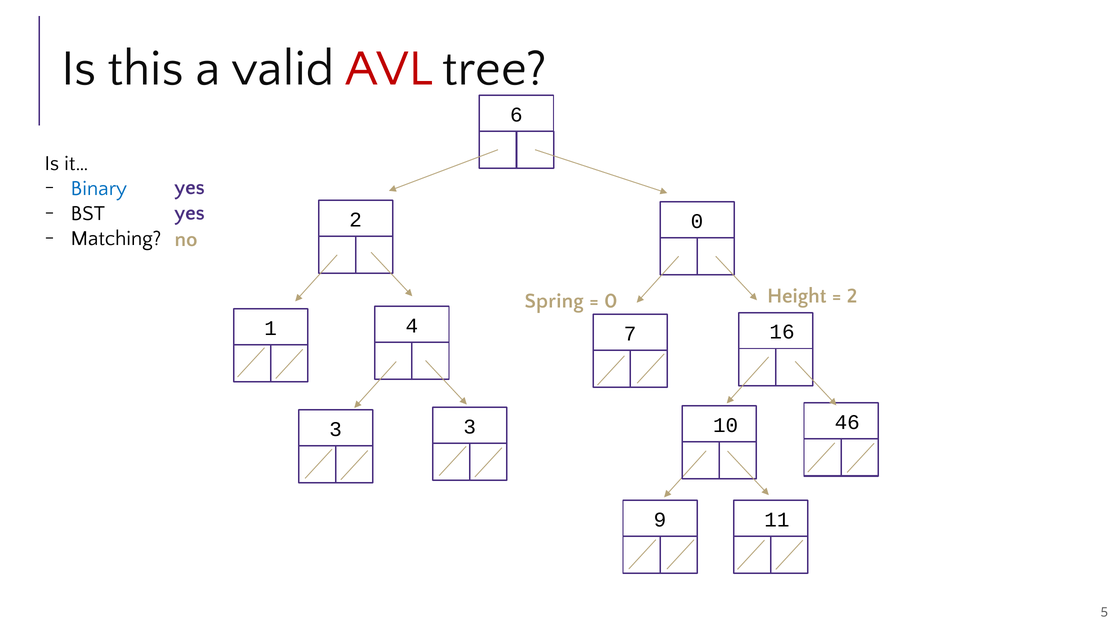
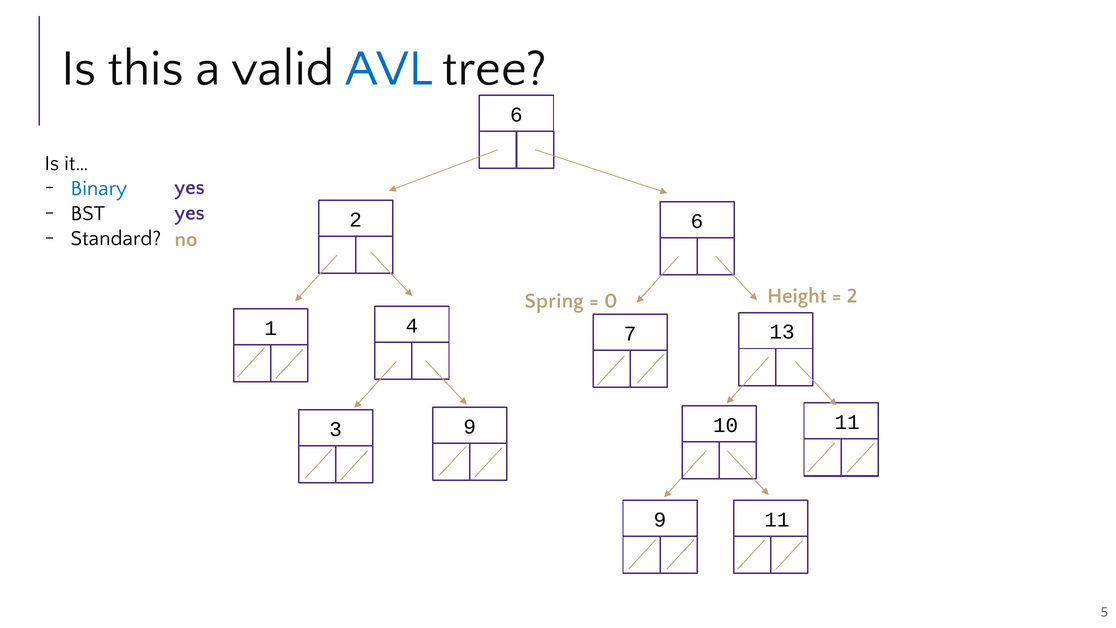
AVL colour: red -> blue (389, 68)
2 0: 0 -> 6 (697, 221)
Matching: Matching -> Standard (116, 238)
16: 16 -> 13 (782, 332)
10 46: 46 -> 11 (847, 422)
3 3: 3 -> 9 (470, 426)
